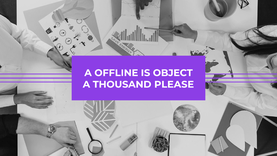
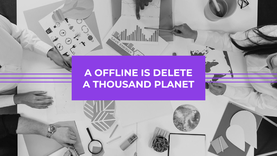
OBJECT: OBJECT -> DELETE (173, 73)
PLEASE: PLEASE -> PLANET (174, 84)
